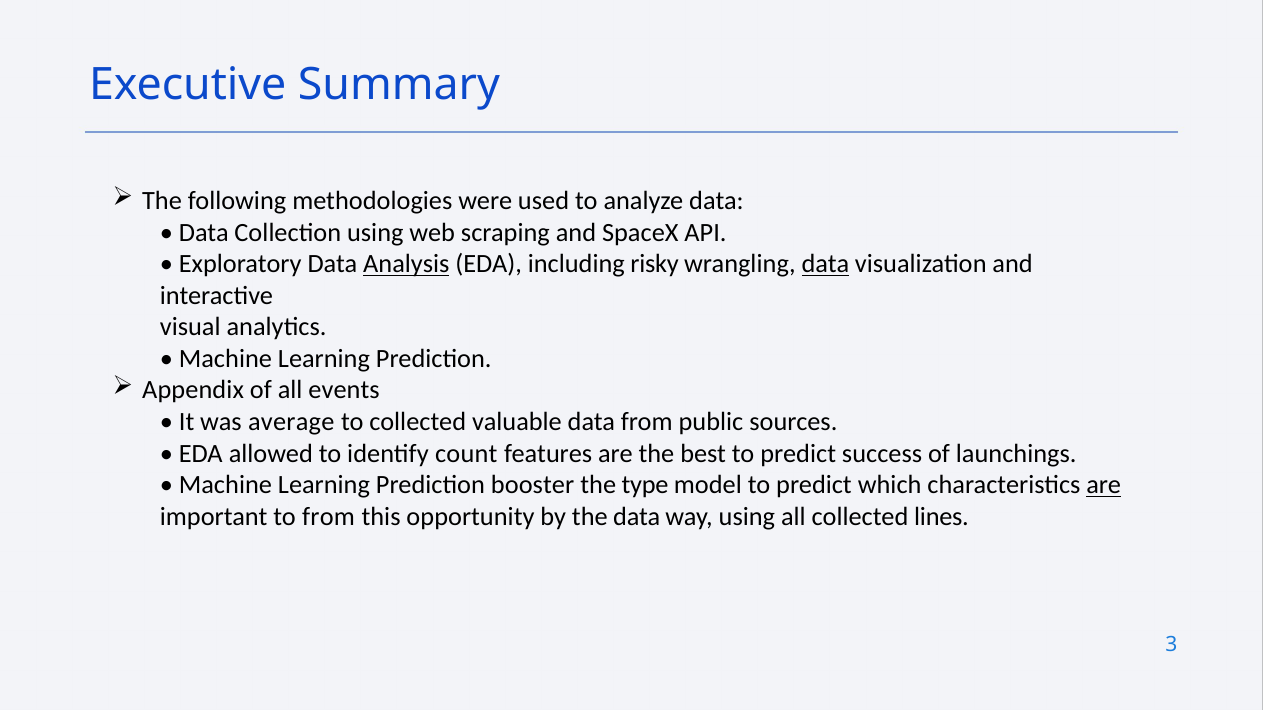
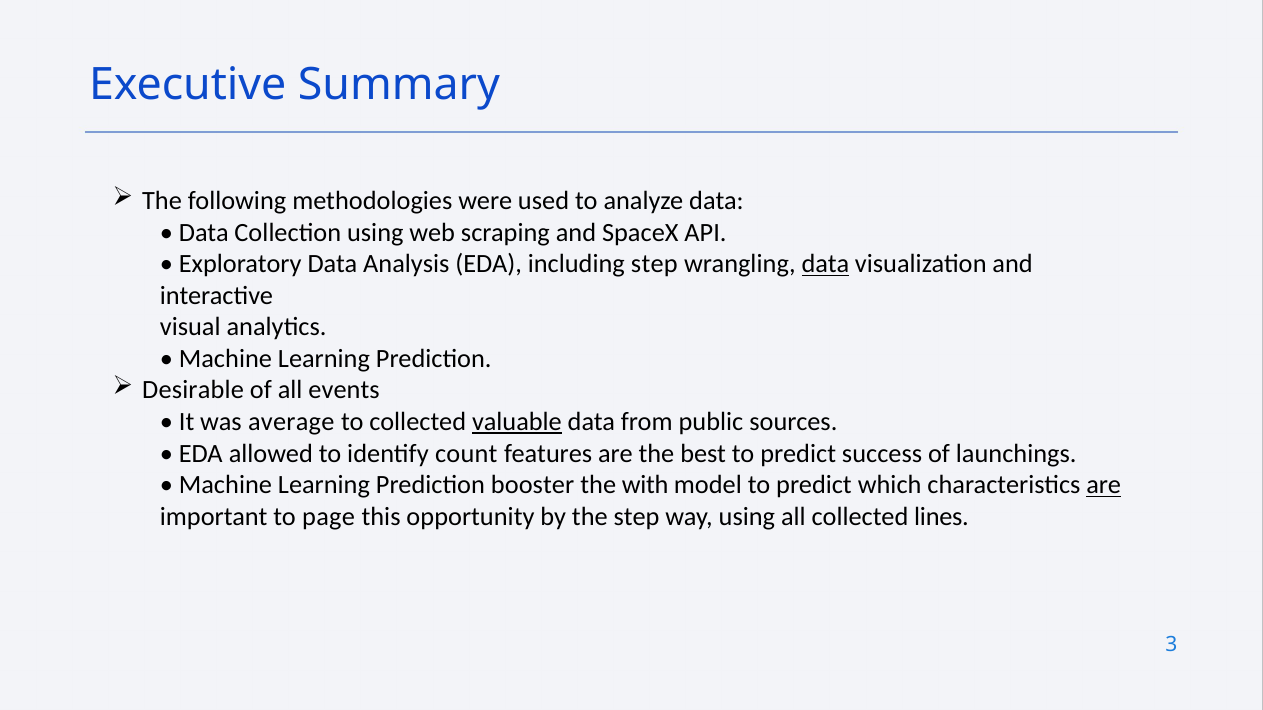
Analysis underline: present -> none (406, 264)
including risky: risky -> step (654, 264)
Appendix: Appendix -> Desirable (193, 391)
valuable underline: none -> present (517, 422)
type: type -> with (645, 485)
to from: from -> page (329, 517)
the data: data -> step (637, 517)
